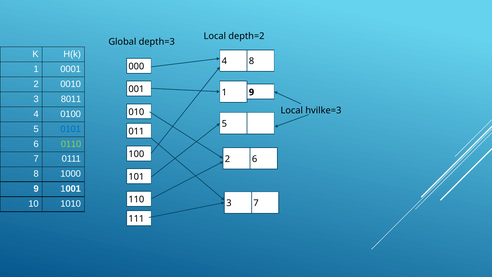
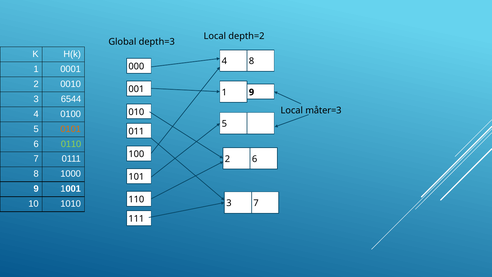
8011: 8011 -> 6544 (71, 99)
hvilke=3: hvilke=3 -> måter=3 (323, 110)
0101 colour: blue -> orange (71, 129)
